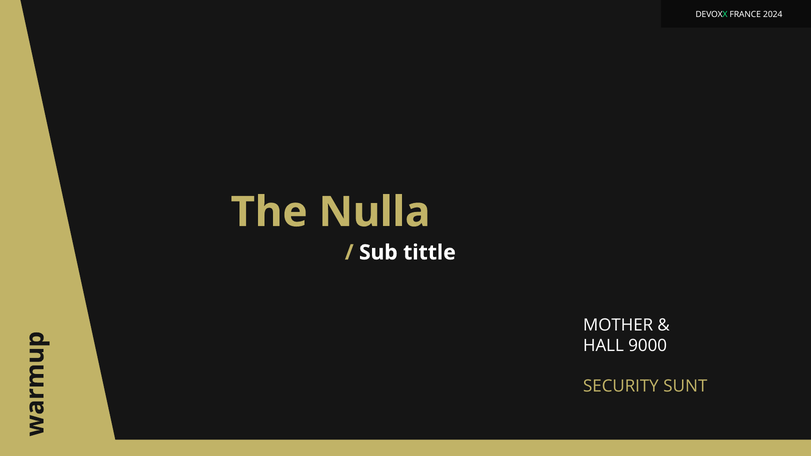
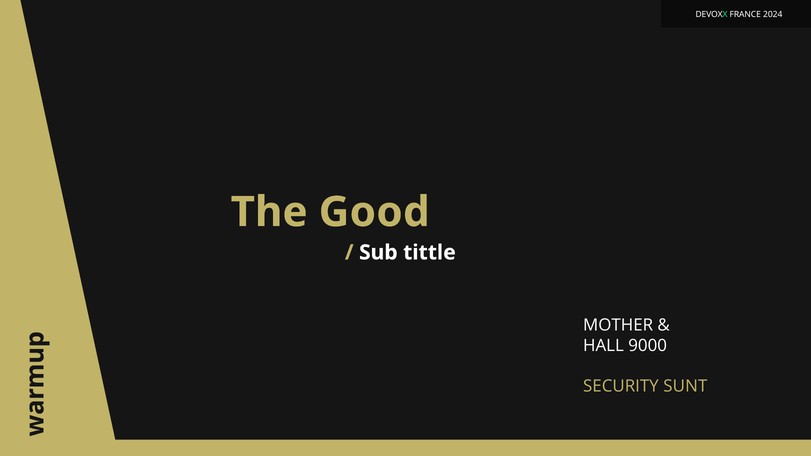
Nulla: Nulla -> Good (374, 212)
